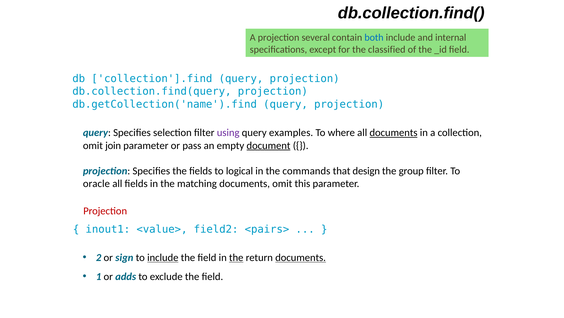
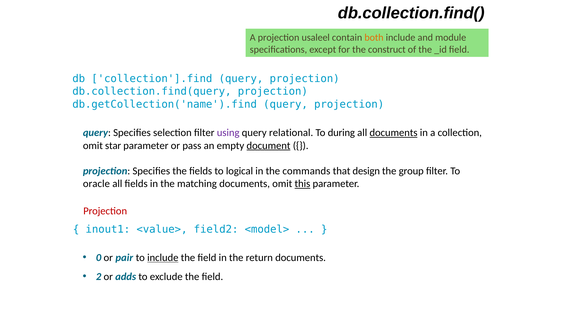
several: several -> usaleel (316, 37)
both colour: blue -> orange (374, 37)
internal: internal -> module (451, 37)
classified: classified -> construct (387, 49)
examples: examples -> relational (291, 133)
where: where -> during (341, 133)
join: join -> star (113, 145)
this underline: none -> present (302, 183)
<pairs>: <pairs> -> <model> (267, 229)
2: 2 -> 0 (99, 257)
sign: sign -> pair (124, 257)
the underline: present -> none (236, 257)
documents underline: present -> none (301, 257)
1: 1 -> 2 (99, 276)
